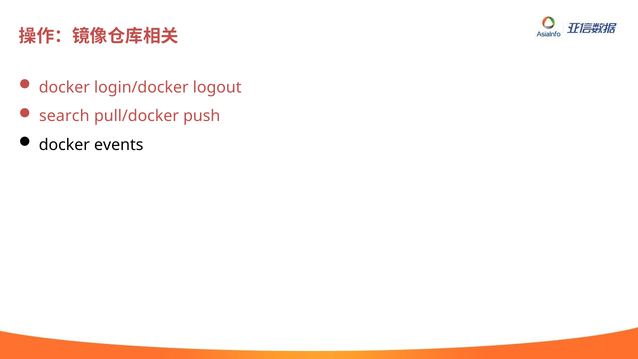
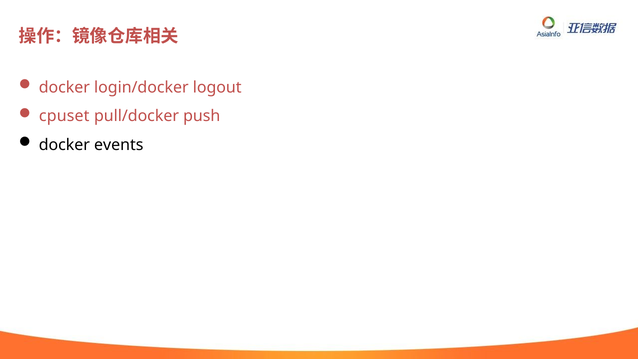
search: search -> cpuset (64, 116)
